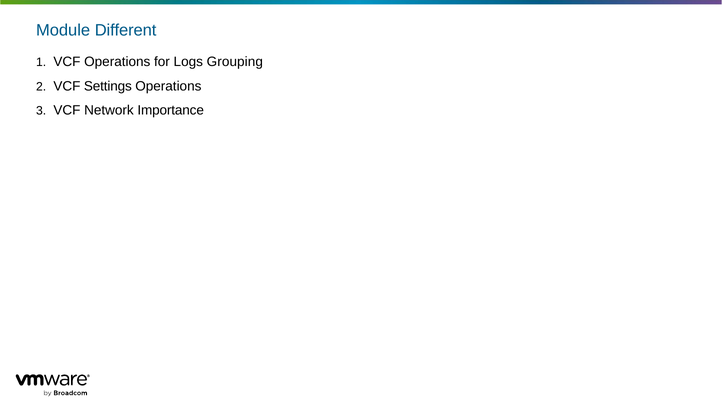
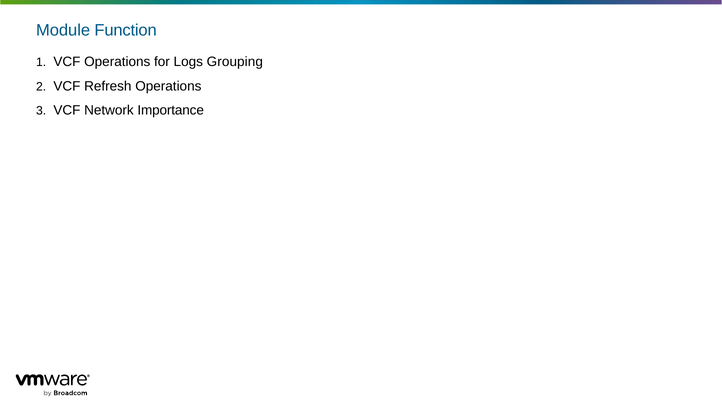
Different: Different -> Function (126, 30)
Settings: Settings -> Refresh (108, 86)
